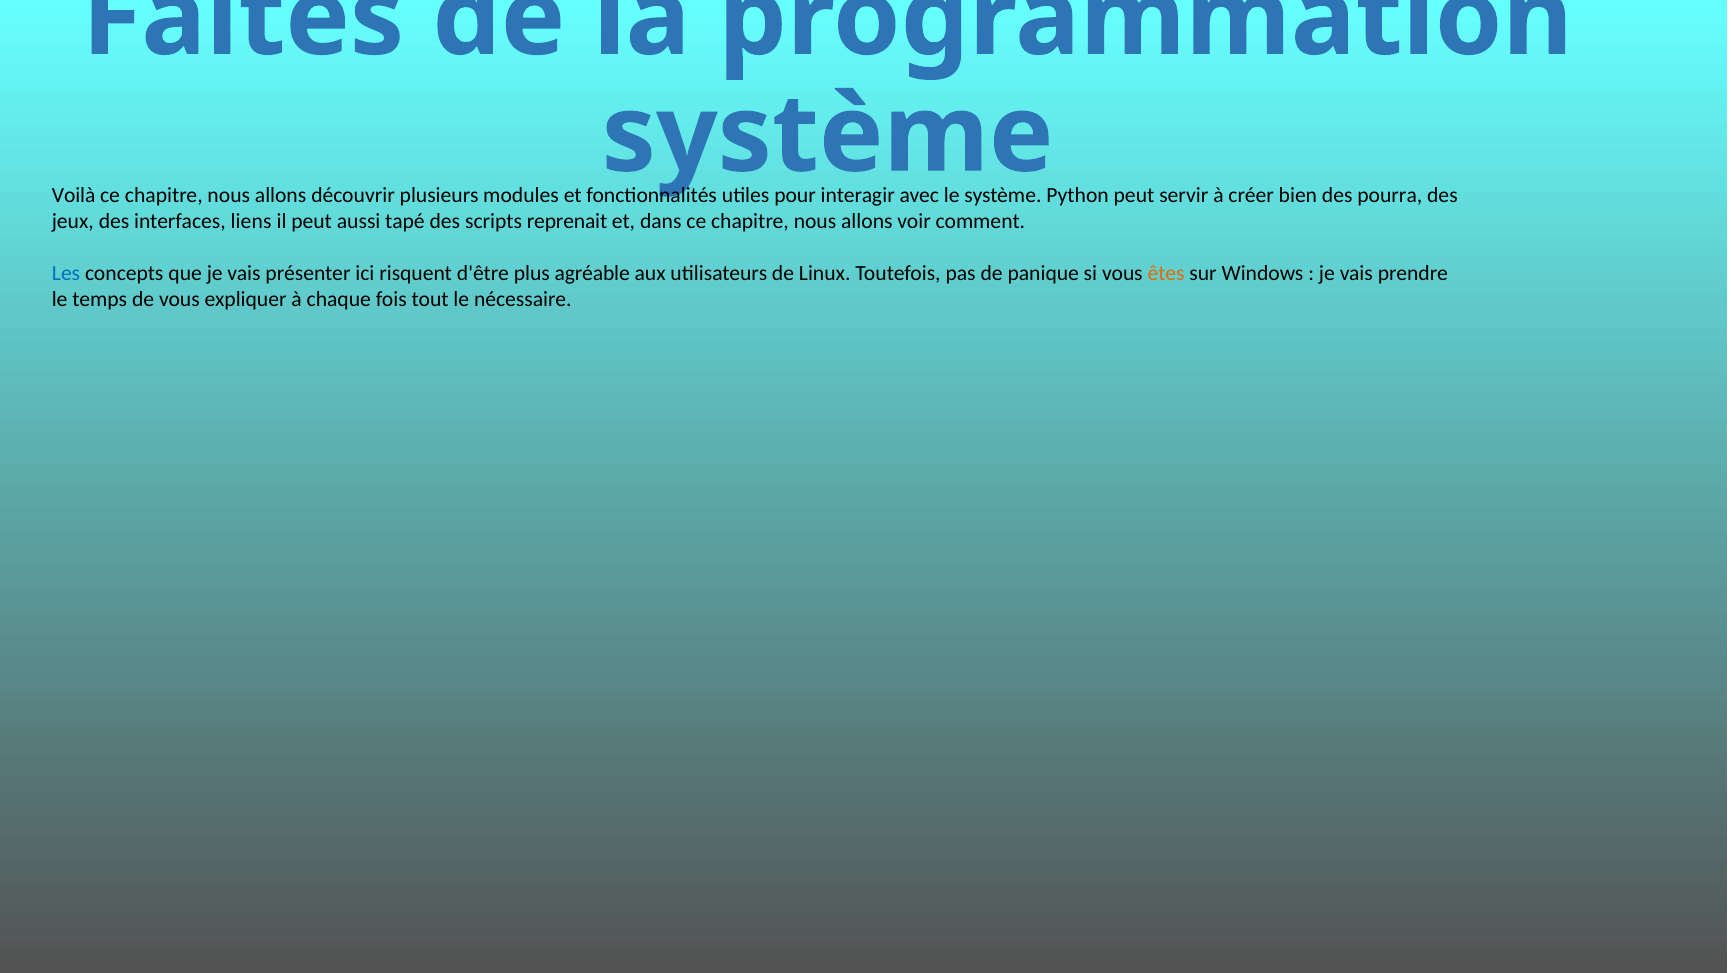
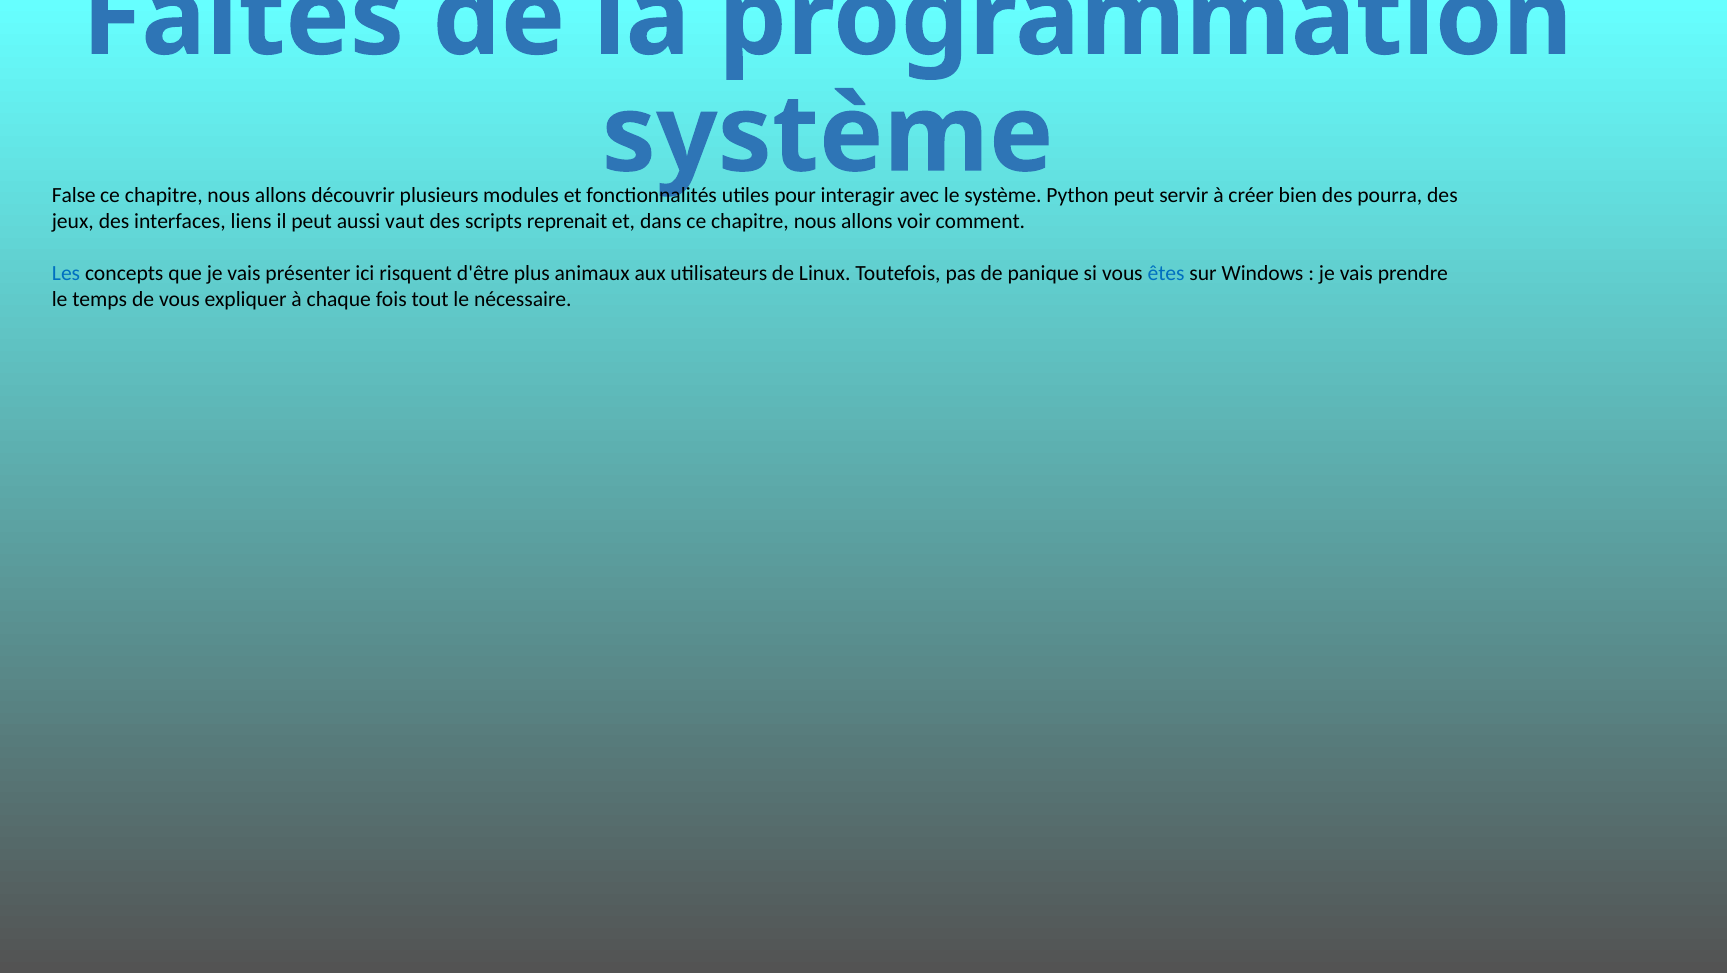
Voilà: Voilà -> False (74, 196)
tapé: tapé -> vaut (405, 222)
agréable: agréable -> animaux (592, 273)
êtes colour: orange -> blue (1166, 273)
